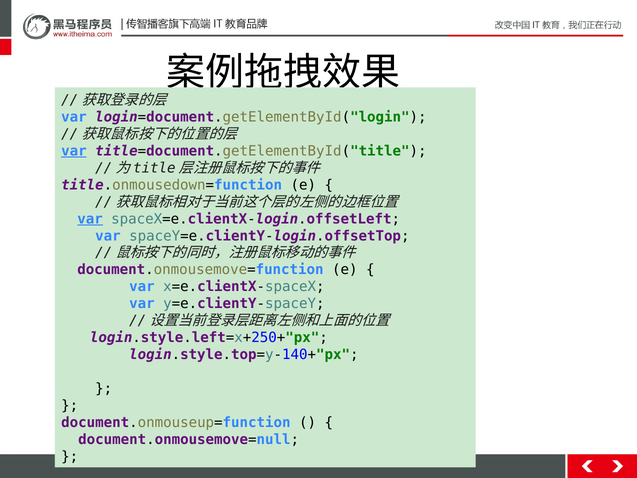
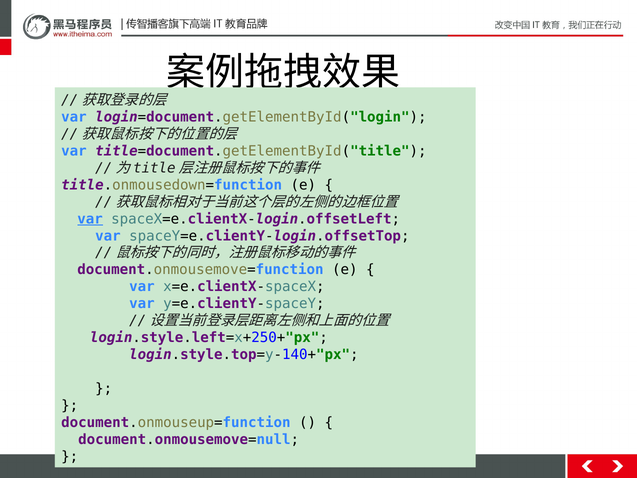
var underline: present -> none (74, 151)
